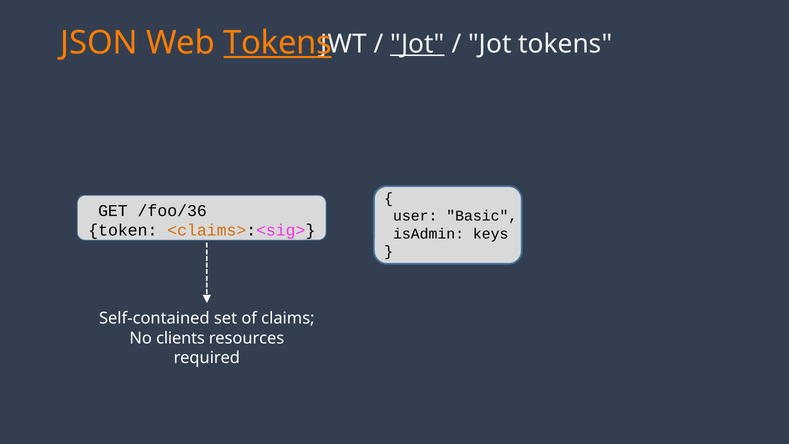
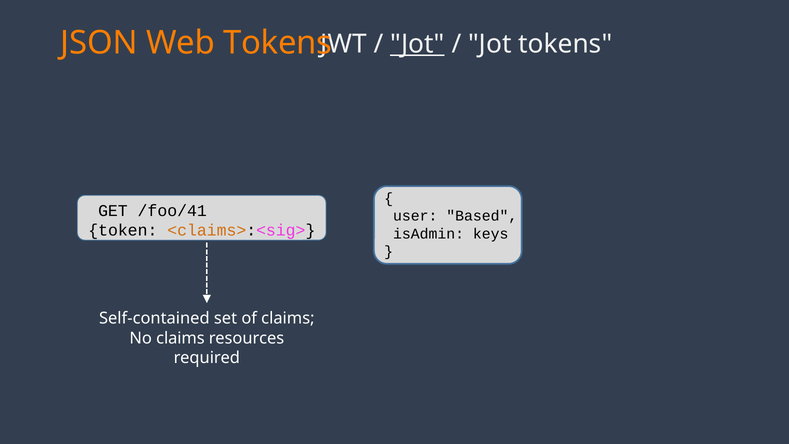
Tokens underline: present -> none (278, 43)
/foo/36: /foo/36 -> /foo/41 (172, 211)
Basic: Basic -> Based (482, 216)
No clients: clients -> claims (180, 338)
